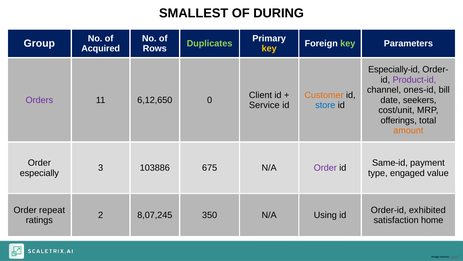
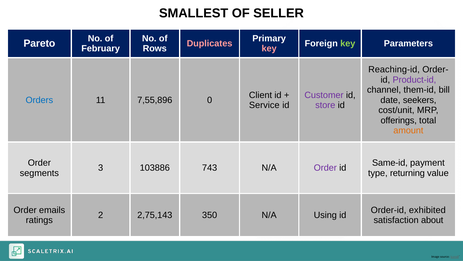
DURING: DURING -> SELLER (279, 13)
Group: Group -> Pareto (39, 43)
Duplicates colour: light green -> pink (210, 43)
Acquired: Acquired -> February (101, 48)
key colour: yellow -> pink (269, 48)
Especially-id: Especially-id -> Reaching-id (394, 70)
ones-id: ones-id -> them-id (420, 90)
Customer colour: orange -> purple (324, 95)
Orders colour: purple -> blue (39, 100)
6,12,650: 6,12,650 -> 7,55,896 (155, 100)
store colour: blue -> purple (325, 105)
675: 675 -> 743 (210, 168)
especially: especially -> segments (39, 173)
engaged: engaged -> returning (407, 173)
repeat: repeat -> emails (52, 210)
8,07,245: 8,07,245 -> 2,75,143 (155, 215)
home: home -> about (432, 220)
